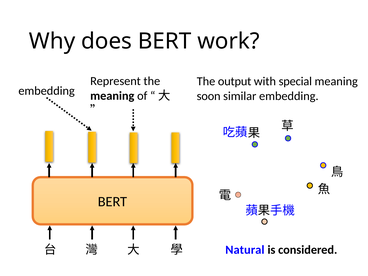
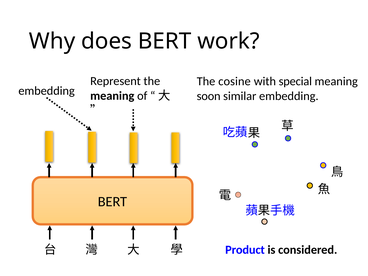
output: output -> cosine (234, 81)
Natural: Natural -> Product (245, 250)
